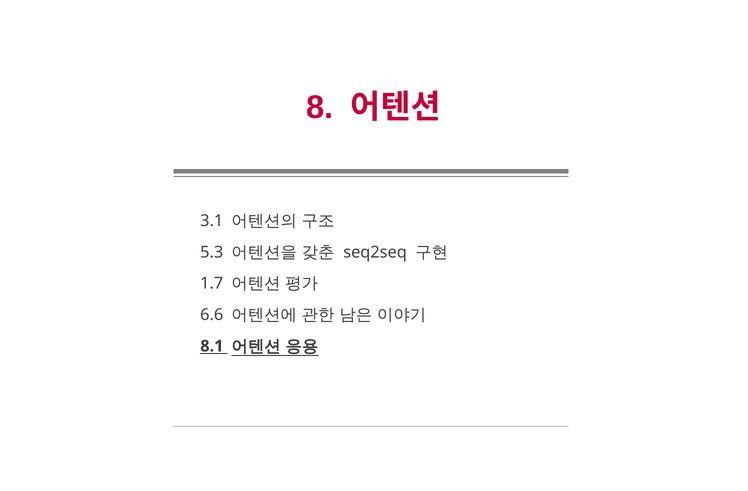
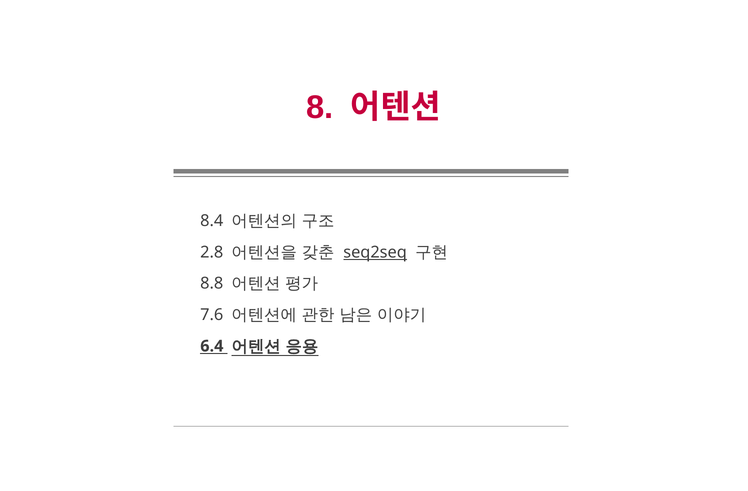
3.1: 3.1 -> 8.4 (212, 221)
5.3: 5.3 -> 2.8 (212, 252)
seq2seq underline: none -> present (375, 252)
1.7: 1.7 -> 8.8 (212, 284)
6.6: 6.6 -> 7.6 (212, 315)
8.1: 8.1 -> 6.4 (212, 346)
